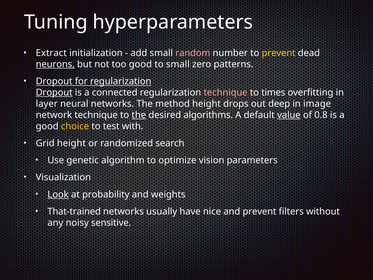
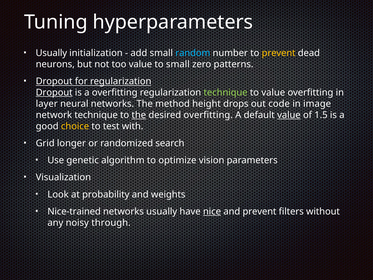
Extract: Extract -> Usually (51, 53)
random colour: pink -> light blue (193, 53)
neurons underline: present -> none (55, 64)
too good: good -> value (140, 64)
a connected: connected -> overfitting (115, 92)
technique colour: pink -> light green (226, 92)
to times: times -> value (273, 92)
deep: deep -> code (279, 104)
desired algorithms: algorithms -> overfitting (208, 115)
0.8: 0.8 -> 1.5 (321, 115)
Grid height: height -> longer (71, 143)
Look underline: present -> none (58, 194)
That-trained: That-trained -> Nice-trained (74, 211)
nice underline: none -> present (212, 211)
sensitive: sensitive -> through (111, 223)
